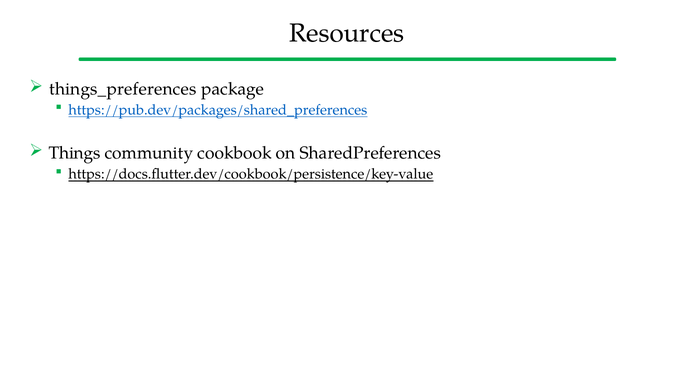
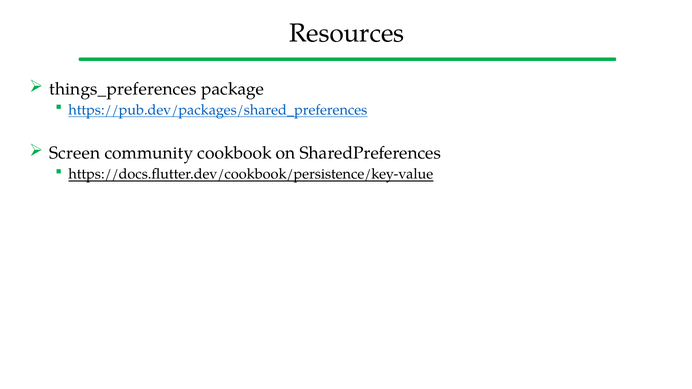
Things: Things -> Screen (75, 153)
